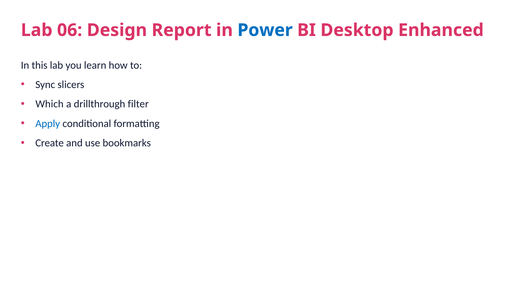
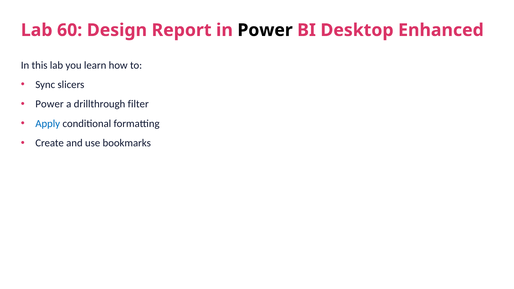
06: 06 -> 60 (70, 30)
Power colour: blue -> black (265, 30)
Which: Which -> Power (50, 104)
